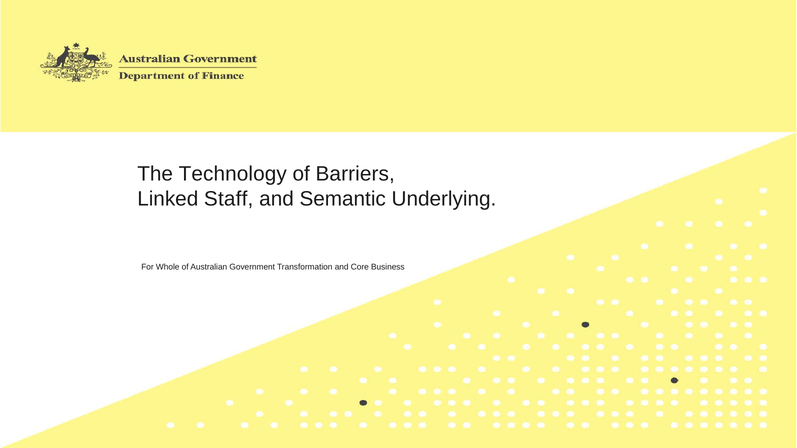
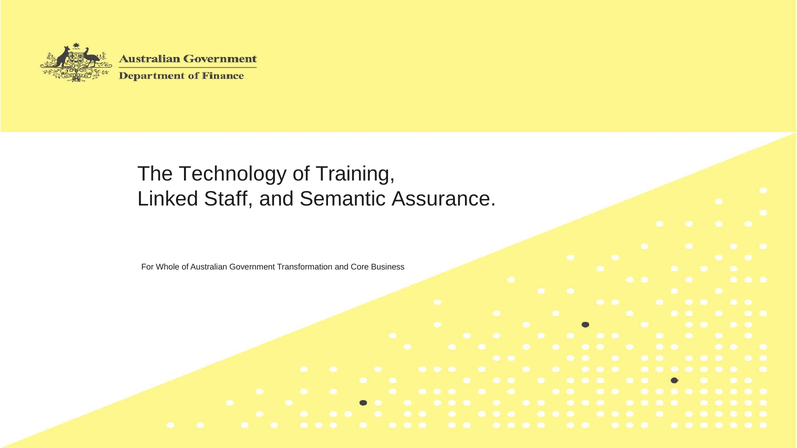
Barriers: Barriers -> Training (355, 174)
Underlying: Underlying -> Assurance (444, 199)
